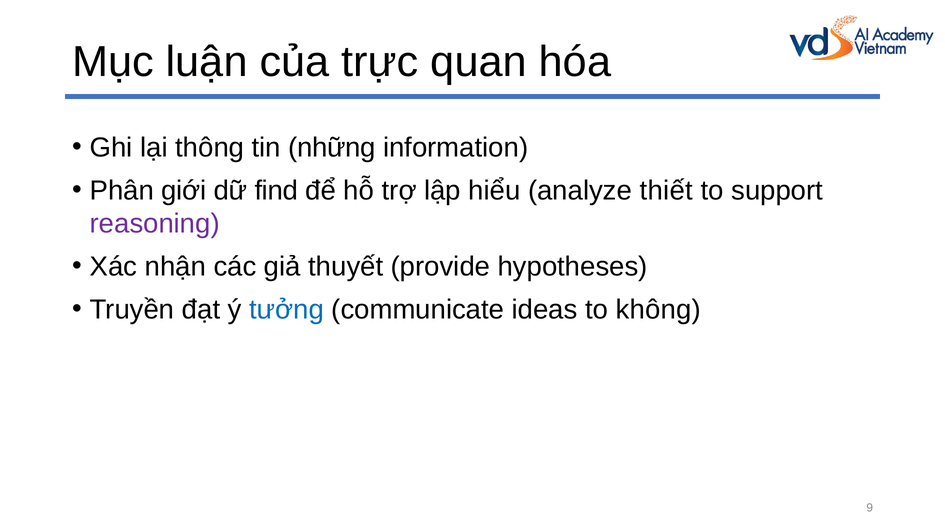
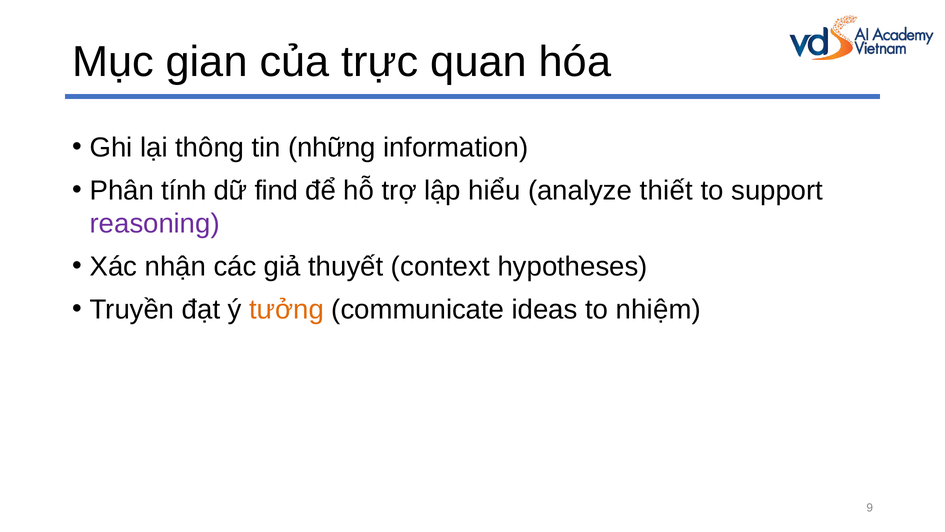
luận: luận -> gian (207, 62)
giới: giới -> tính (184, 191)
provide: provide -> context (440, 267)
tưởng colour: blue -> orange (287, 310)
không: không -> nhiệm (658, 310)
